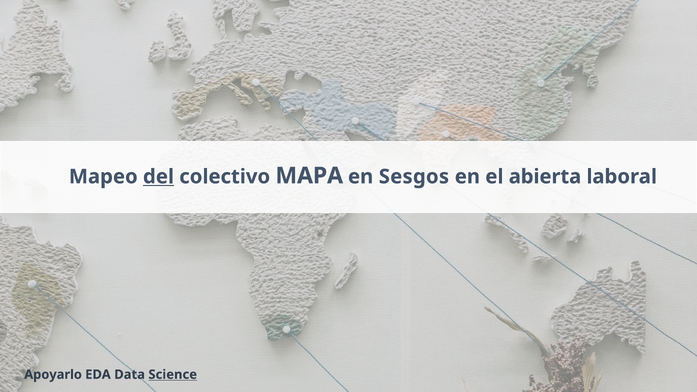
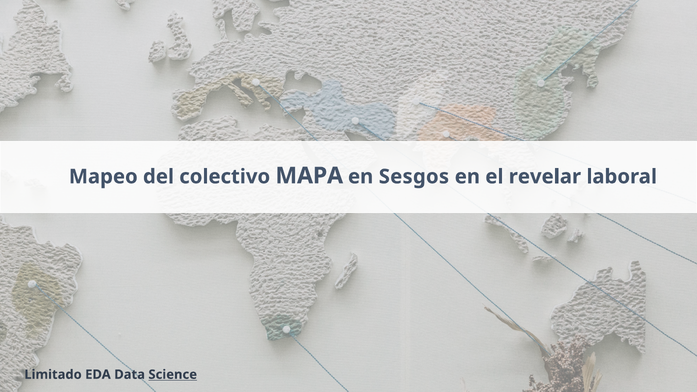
del underline: present -> none (158, 177)
abierta: abierta -> revelar (545, 177)
Apoyarlo: Apoyarlo -> Limitado (53, 375)
